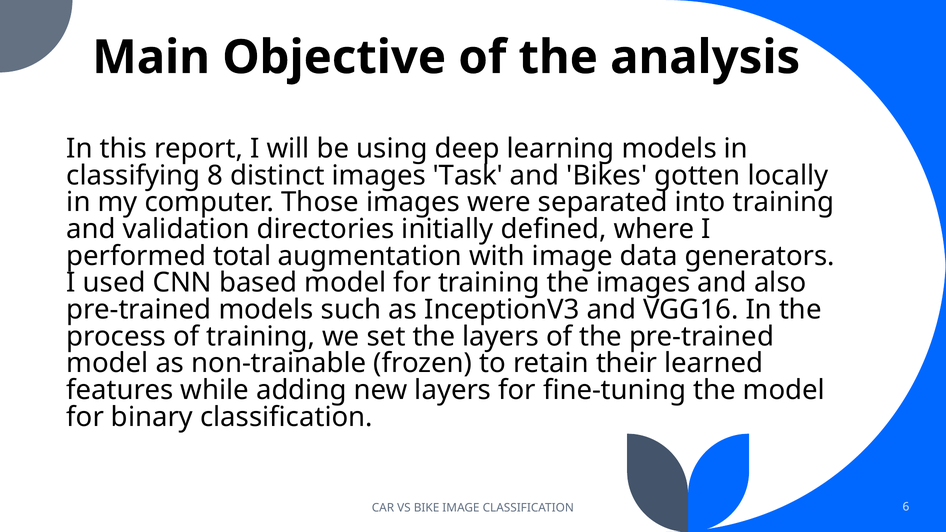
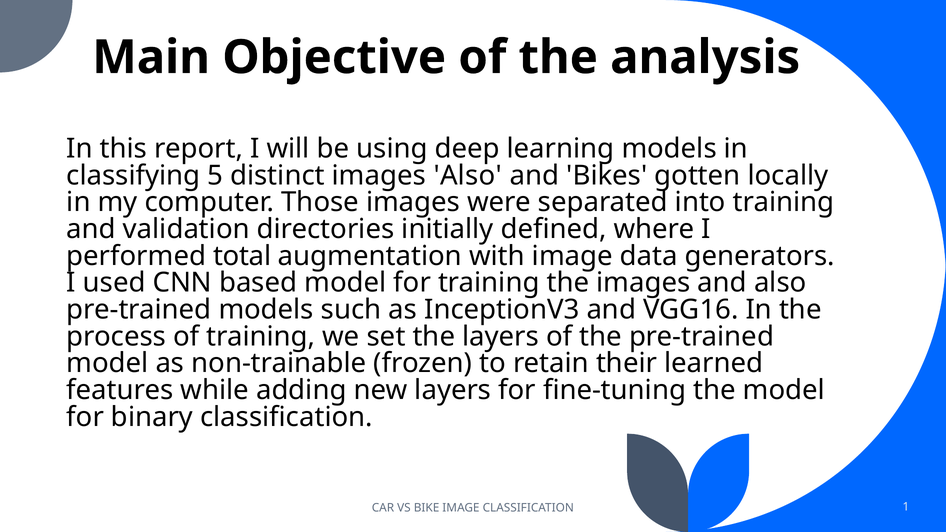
8: 8 -> 5 (215, 176)
images Task: Task -> Also (468, 176)
6: 6 -> 1 (906, 507)
